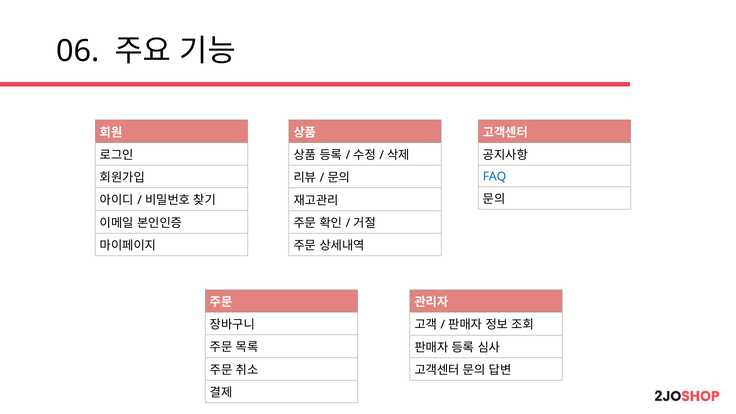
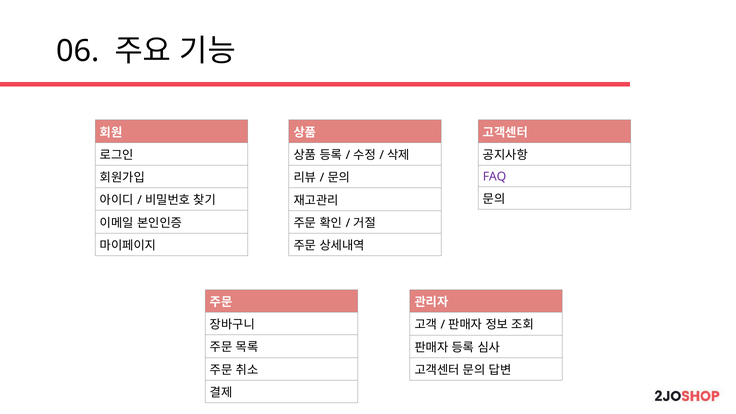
FAQ colour: blue -> purple (495, 177)
